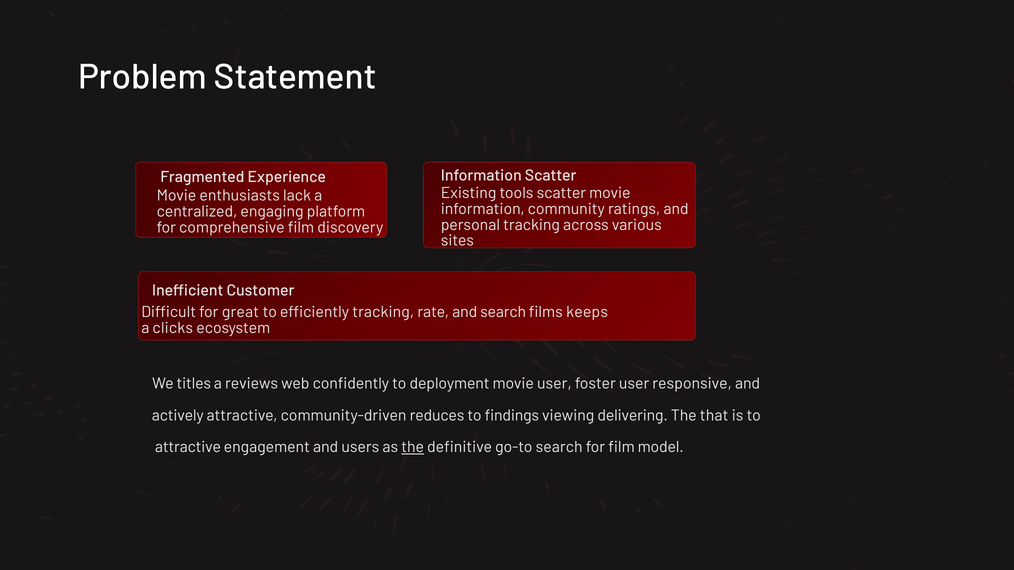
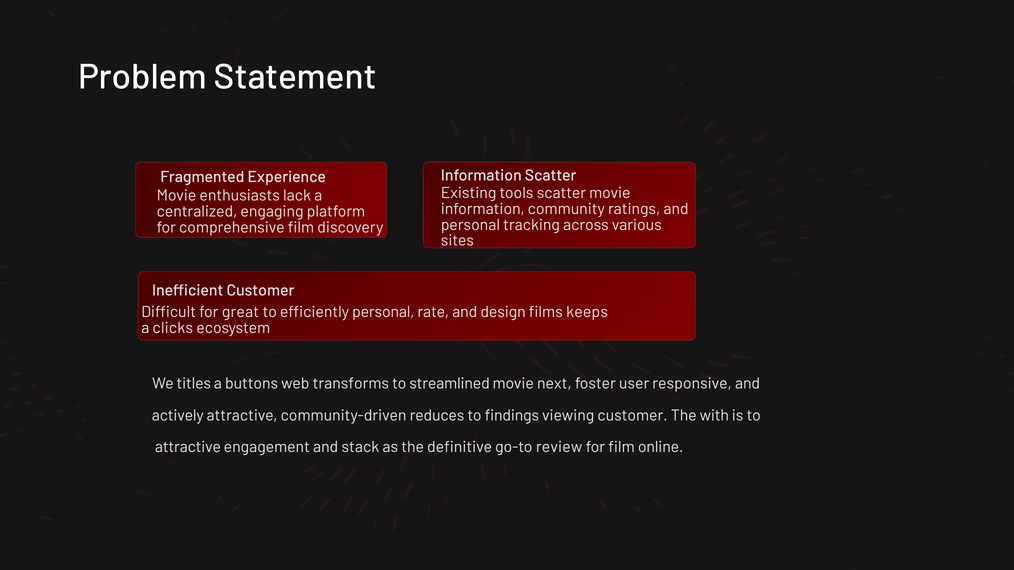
efficiently tracking: tracking -> personal (383, 312)
and search: search -> design (503, 312)
reviews: reviews -> buttons (252, 384)
confidently: confidently -> transforms (351, 384)
deployment: deployment -> streamlined (450, 384)
movie user: user -> next (554, 384)
viewing delivering: delivering -> customer (633, 416)
that: that -> with (714, 416)
users: users -> stack (360, 447)
the underline: present -> none (413, 447)
go-to search: search -> review (559, 447)
model: model -> online (661, 447)
